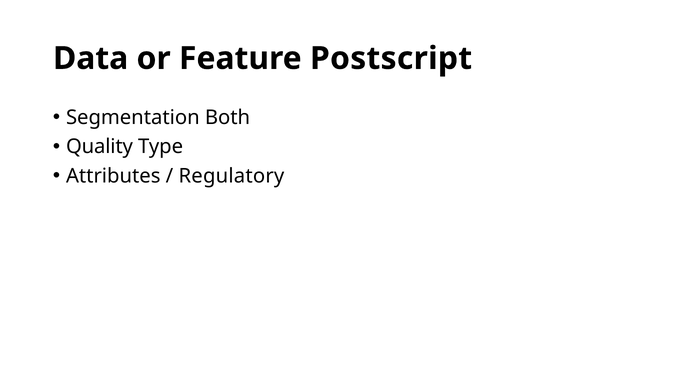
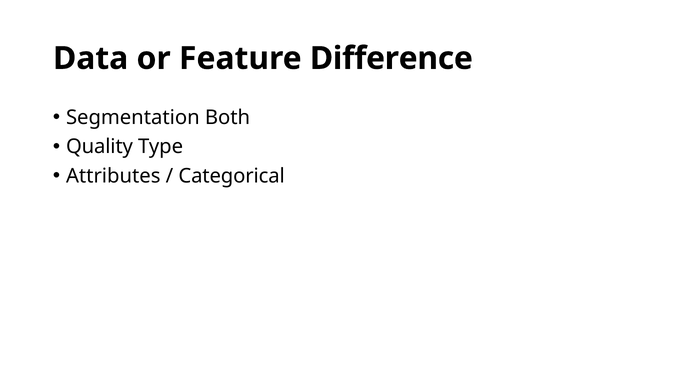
Postscript: Postscript -> Difference (391, 58)
Regulatory: Regulatory -> Categorical (232, 176)
